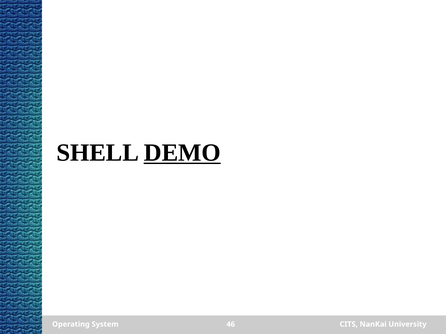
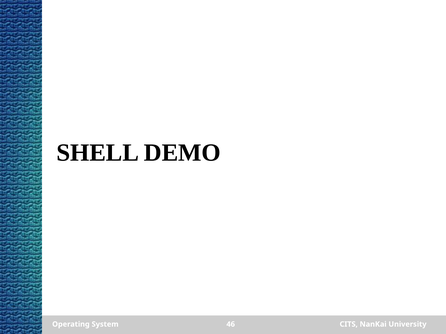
DEMO underline: present -> none (182, 153)
